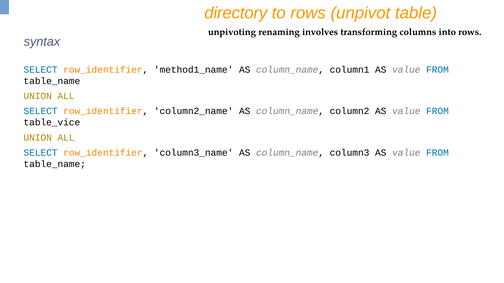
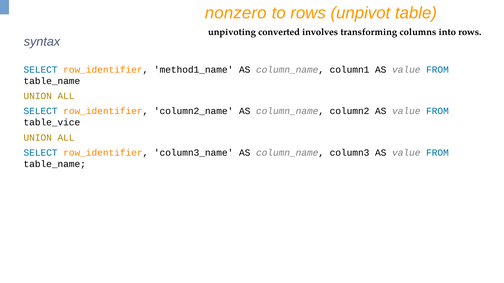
directory: directory -> nonzero (236, 13)
renaming: renaming -> converted (279, 32)
